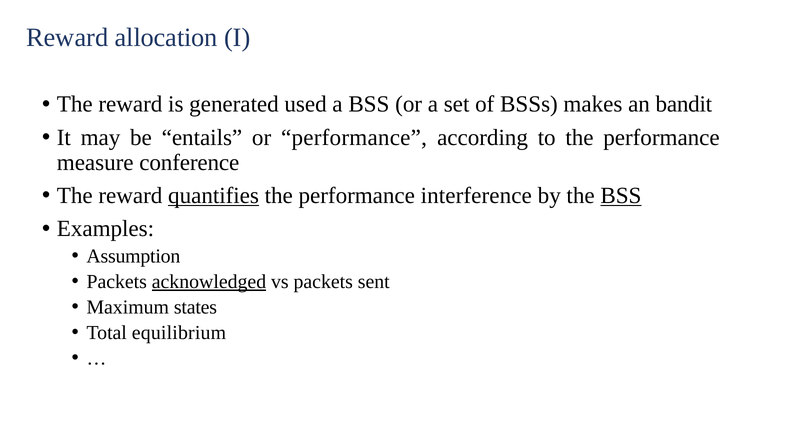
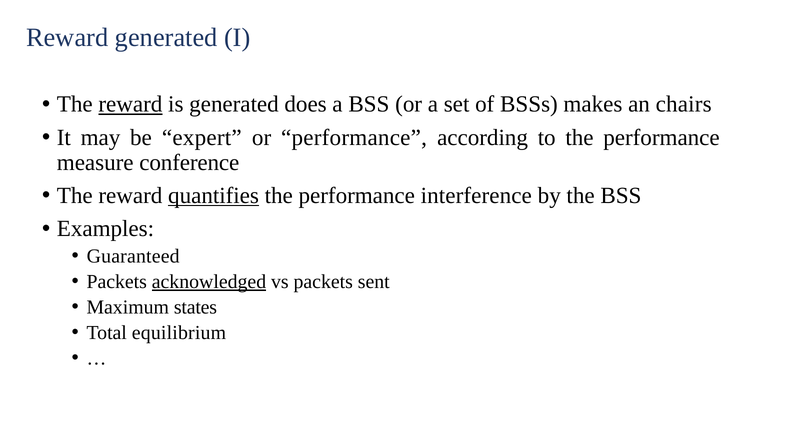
Reward allocation: allocation -> generated (166, 37)
reward underline: none -> present (130, 104)
used: used -> does (306, 104)
bandit: bandit -> chairs (684, 104)
entails: entails -> expert (202, 137)
BSS underline: present -> none (621, 195)
Assumption: Assumption -> Guaranteed (133, 256)
